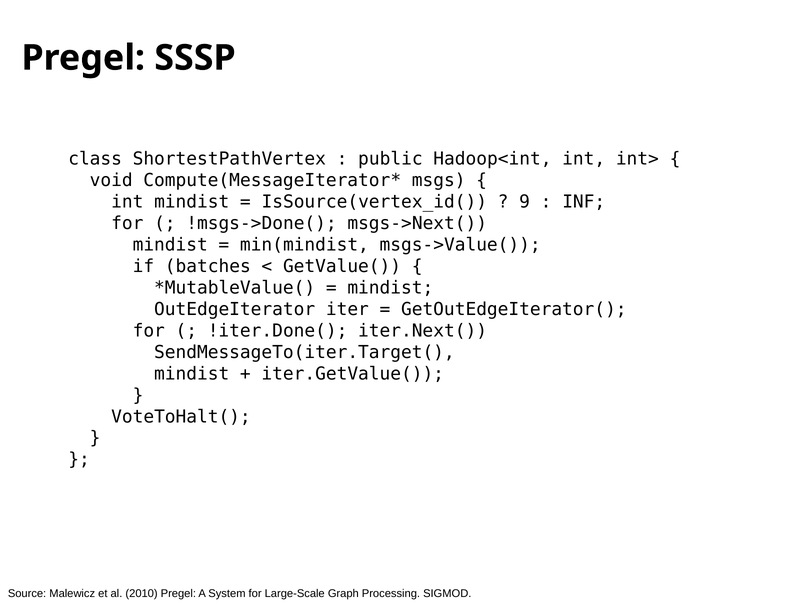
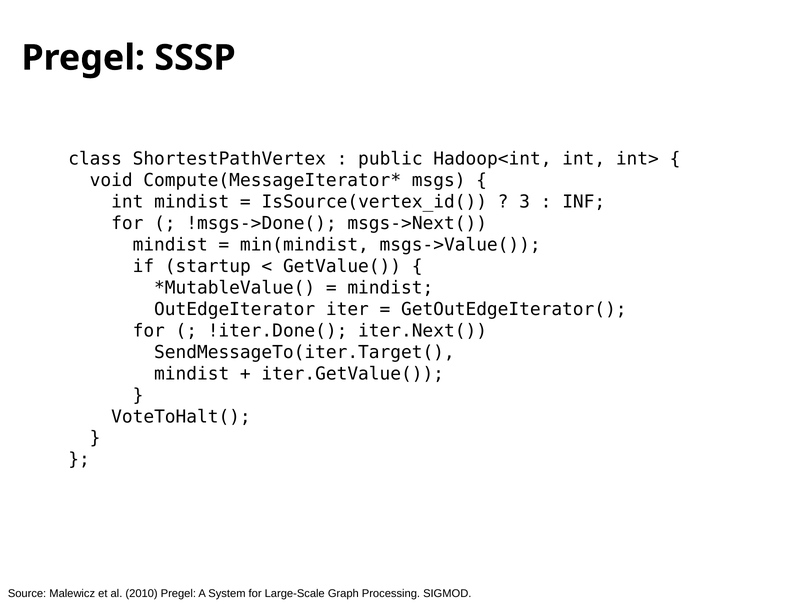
9: 9 -> 3 (525, 202)
batches: batches -> startup (208, 266)
